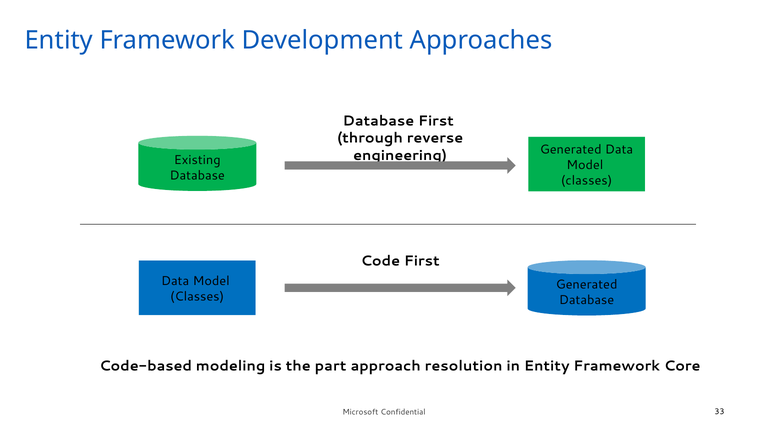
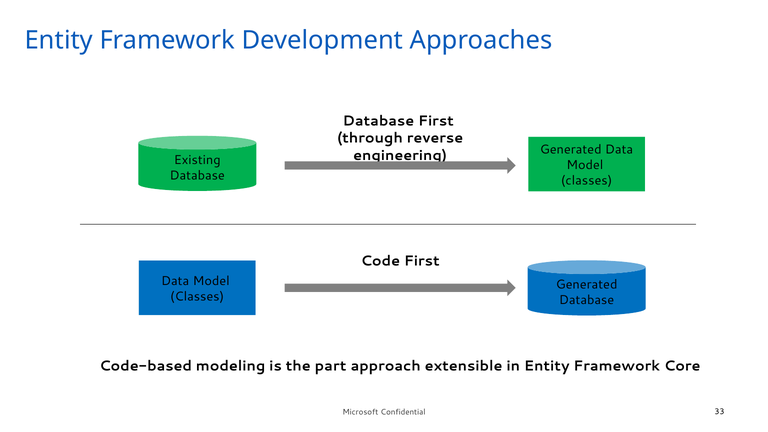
resolution: resolution -> extensible (464, 366)
